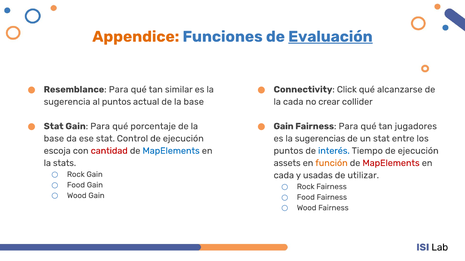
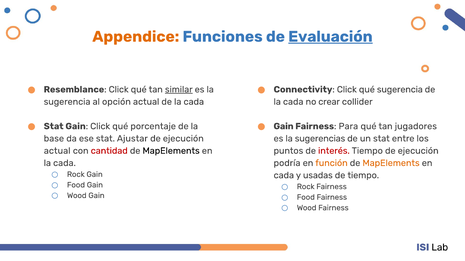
Resemblance Para: Para -> Click (119, 90)
similar underline: none -> present (179, 90)
qué alcanzarse: alcanzarse -> sugerencia (400, 90)
al puntos: puntos -> opción (116, 102)
actual de la base: base -> cada (194, 102)
Gain Para: Para -> Click (100, 127)
Control: Control -> Ajustar (132, 139)
escoja: escoja -> actual (57, 151)
MapElements colour: blue -> black (171, 151)
interés colour: blue -> red (334, 151)
stats: stats -> cada (64, 163)
assets: assets -> podría (287, 163)
MapElements colour: red -> orange (391, 163)
de utilizar: utilizar -> tiempo (363, 176)
